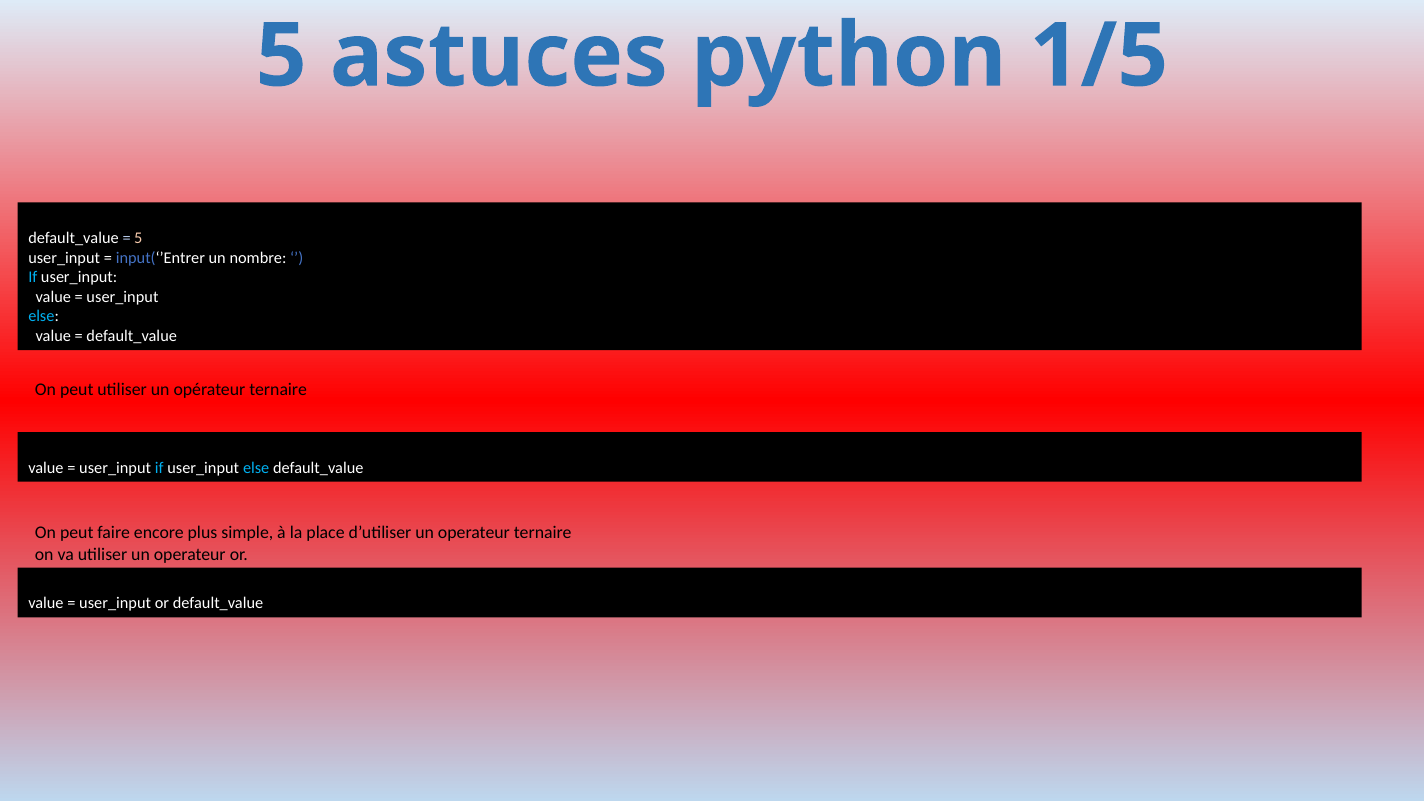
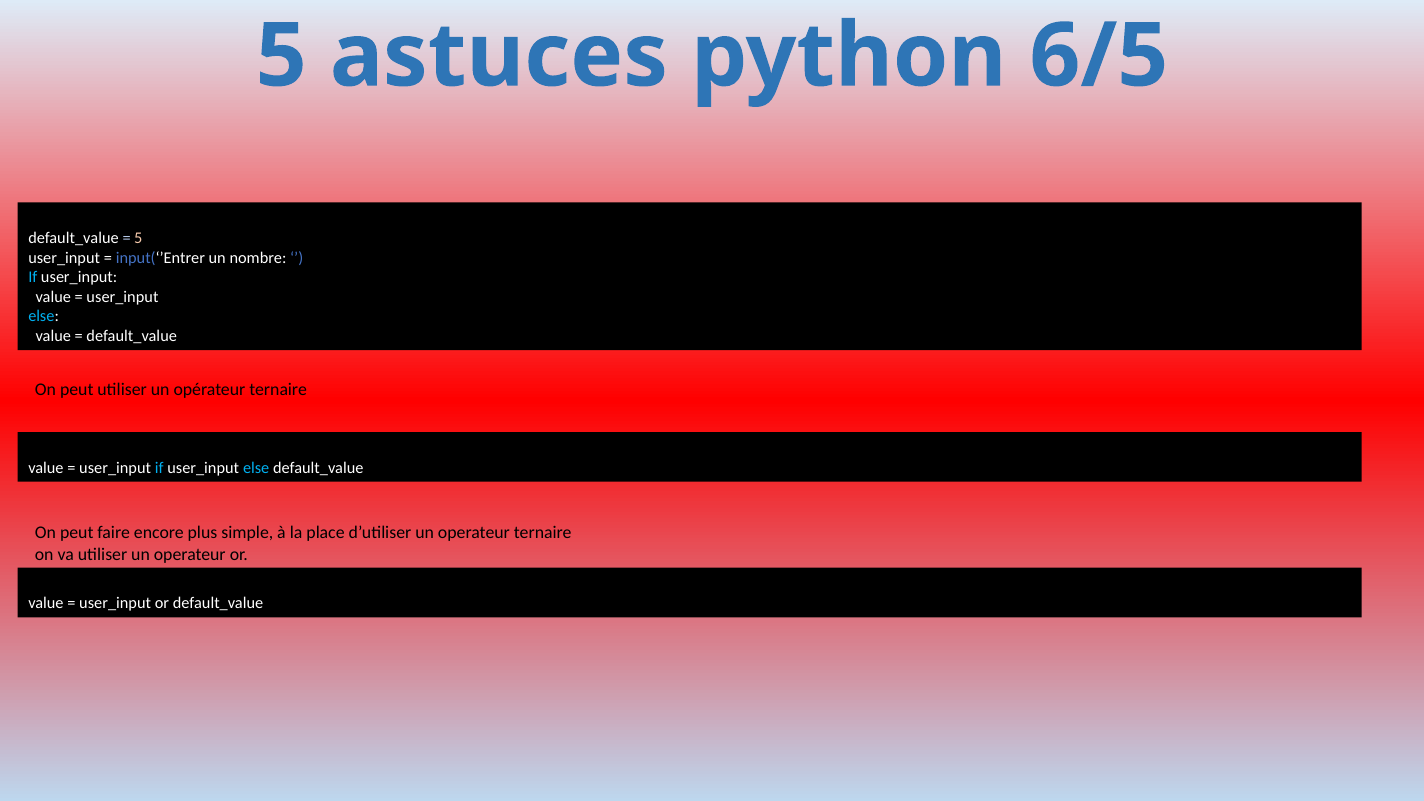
1/5: 1/5 -> 6/5 (1099, 56)
